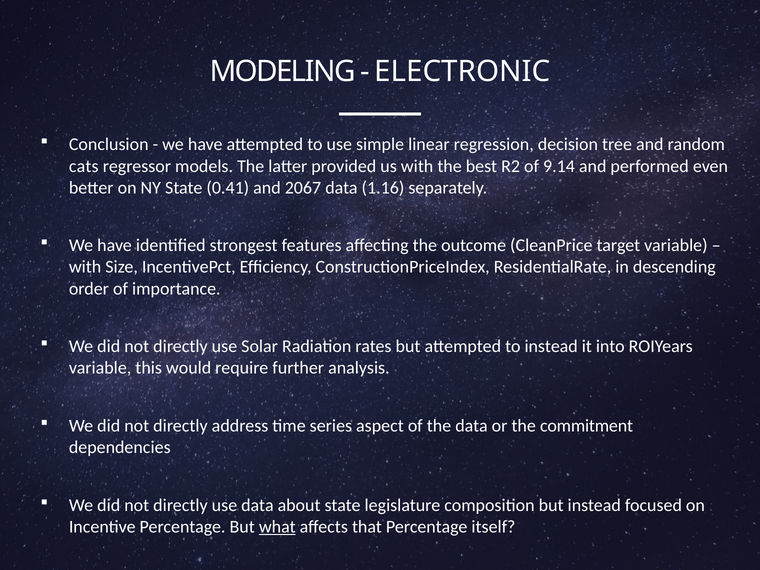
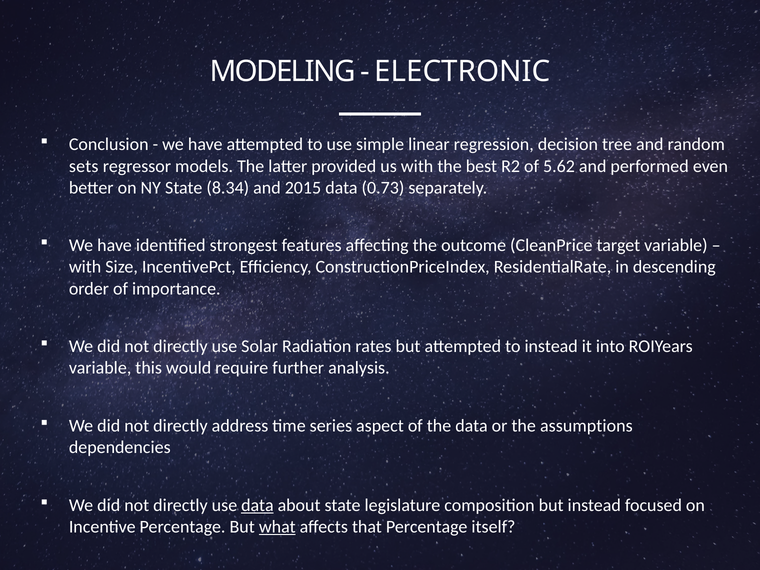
cats: cats -> sets (84, 166)
9.14: 9.14 -> 5.62 (559, 166)
0.41: 0.41 -> 8.34 (228, 188)
2067: 2067 -> 2015 (303, 188)
1.16: 1.16 -> 0.73 (383, 188)
commitment: commitment -> assumptions (586, 426)
data underline: none -> present (257, 505)
